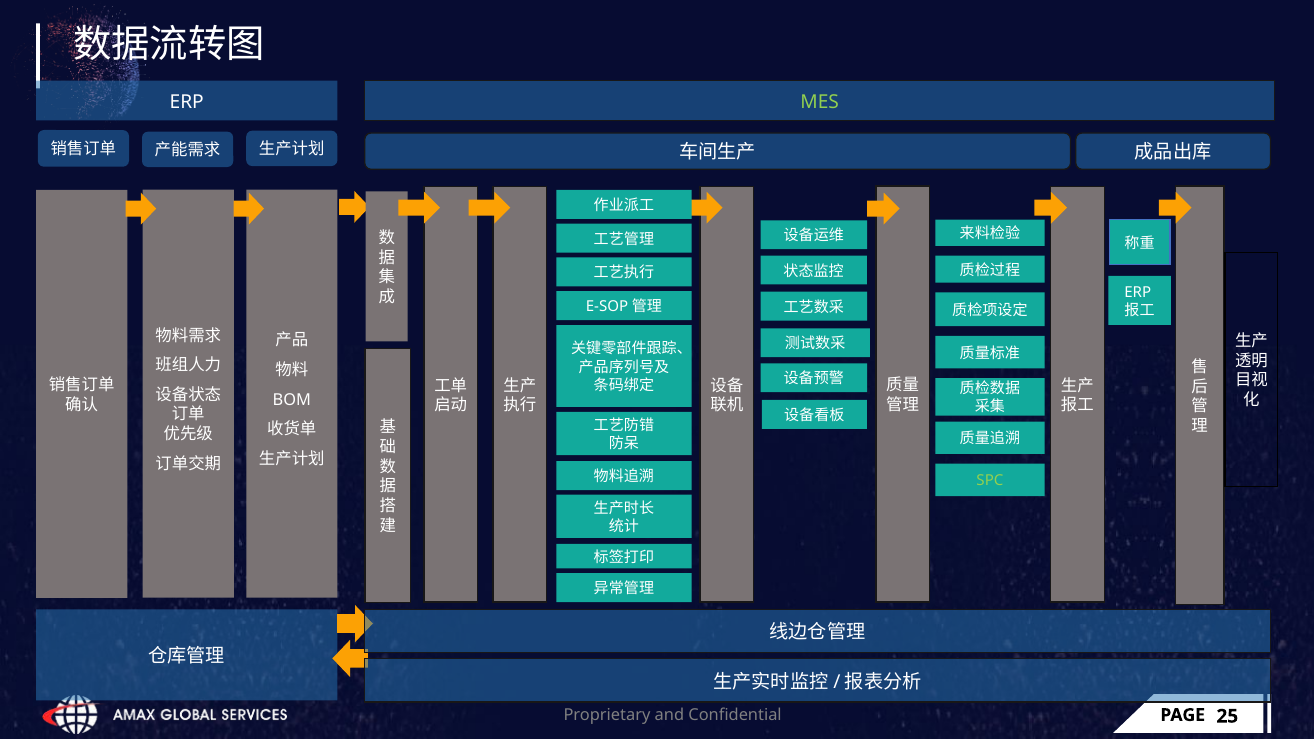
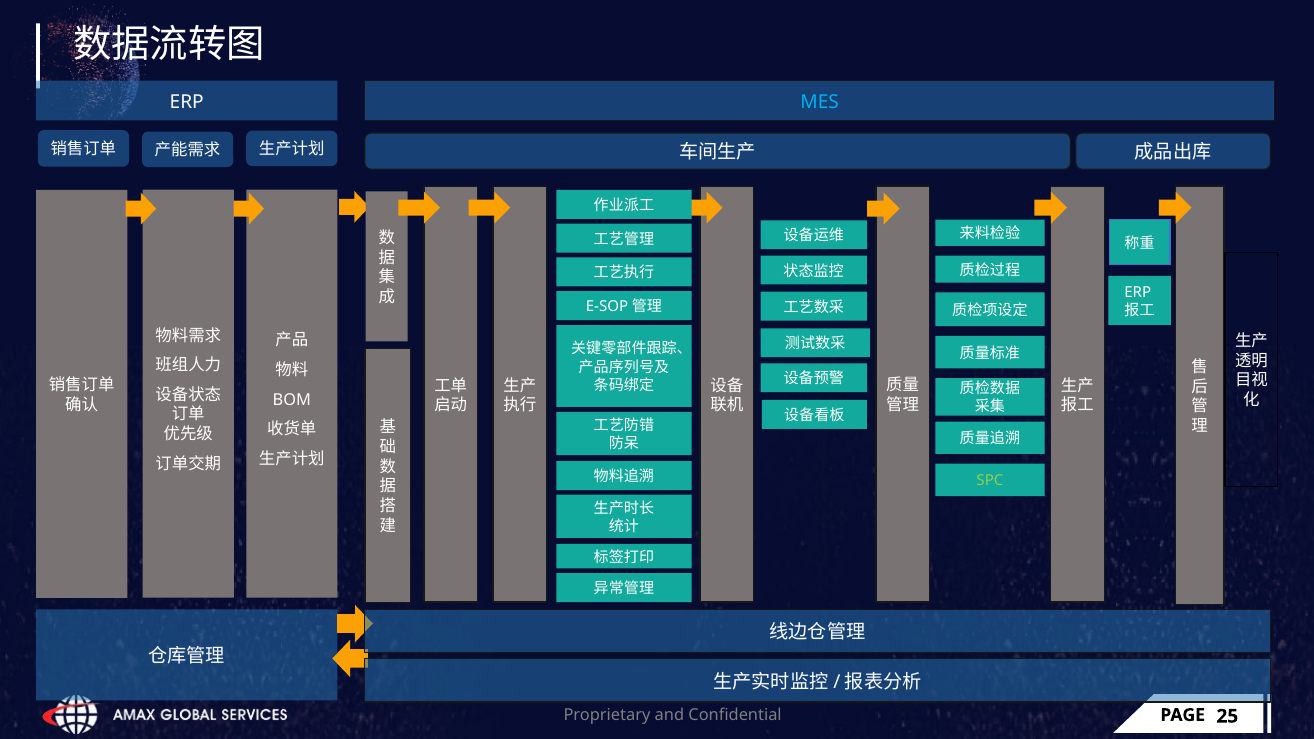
MES colour: light green -> light blue (820, 102)
